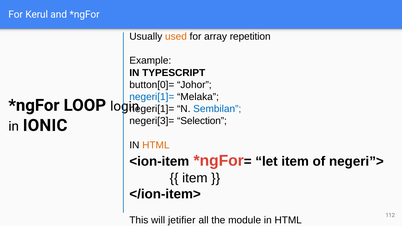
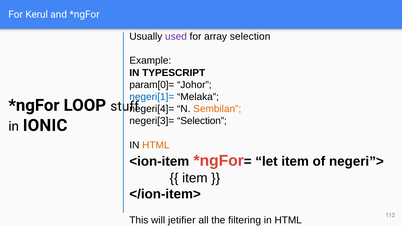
used colour: orange -> purple (176, 37)
array repetition: repetition -> selection (250, 37)
button[0]=: button[0]= -> param[0]= (152, 85)
login: login -> stuff (125, 106)
negeri[1]=: negeri[1]= -> negeri[4]= (152, 109)
Sembilan colour: blue -> orange (217, 109)
module: module -> filtering (245, 220)
